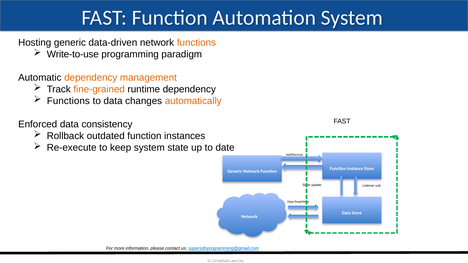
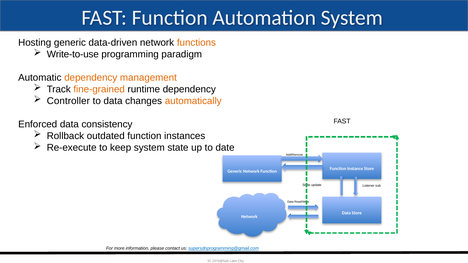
Functions: Functions -> Controller (68, 101)
